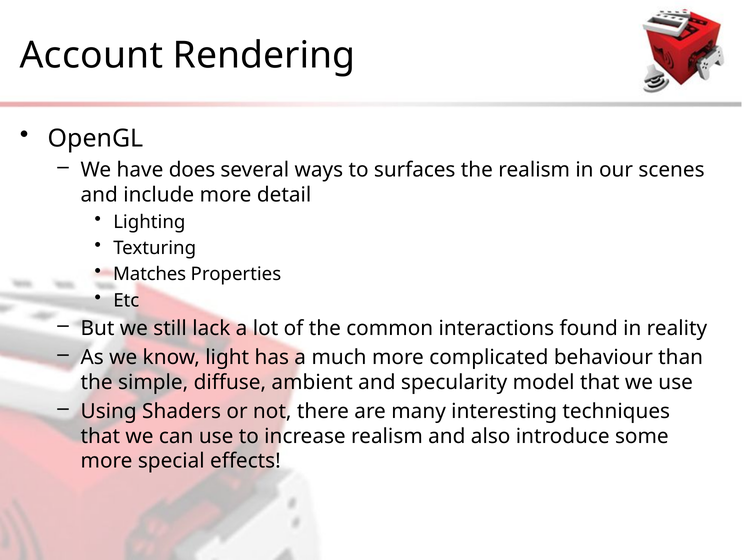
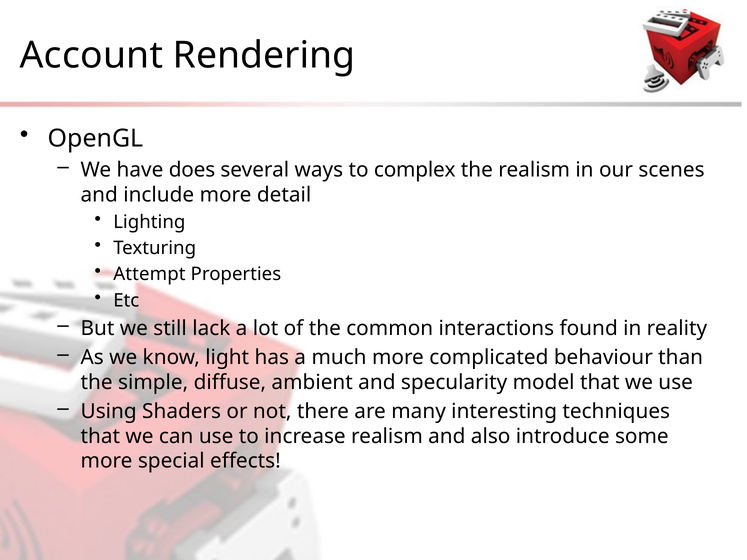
surfaces: surfaces -> complex (415, 170)
Matches: Matches -> Attempt (149, 274)
